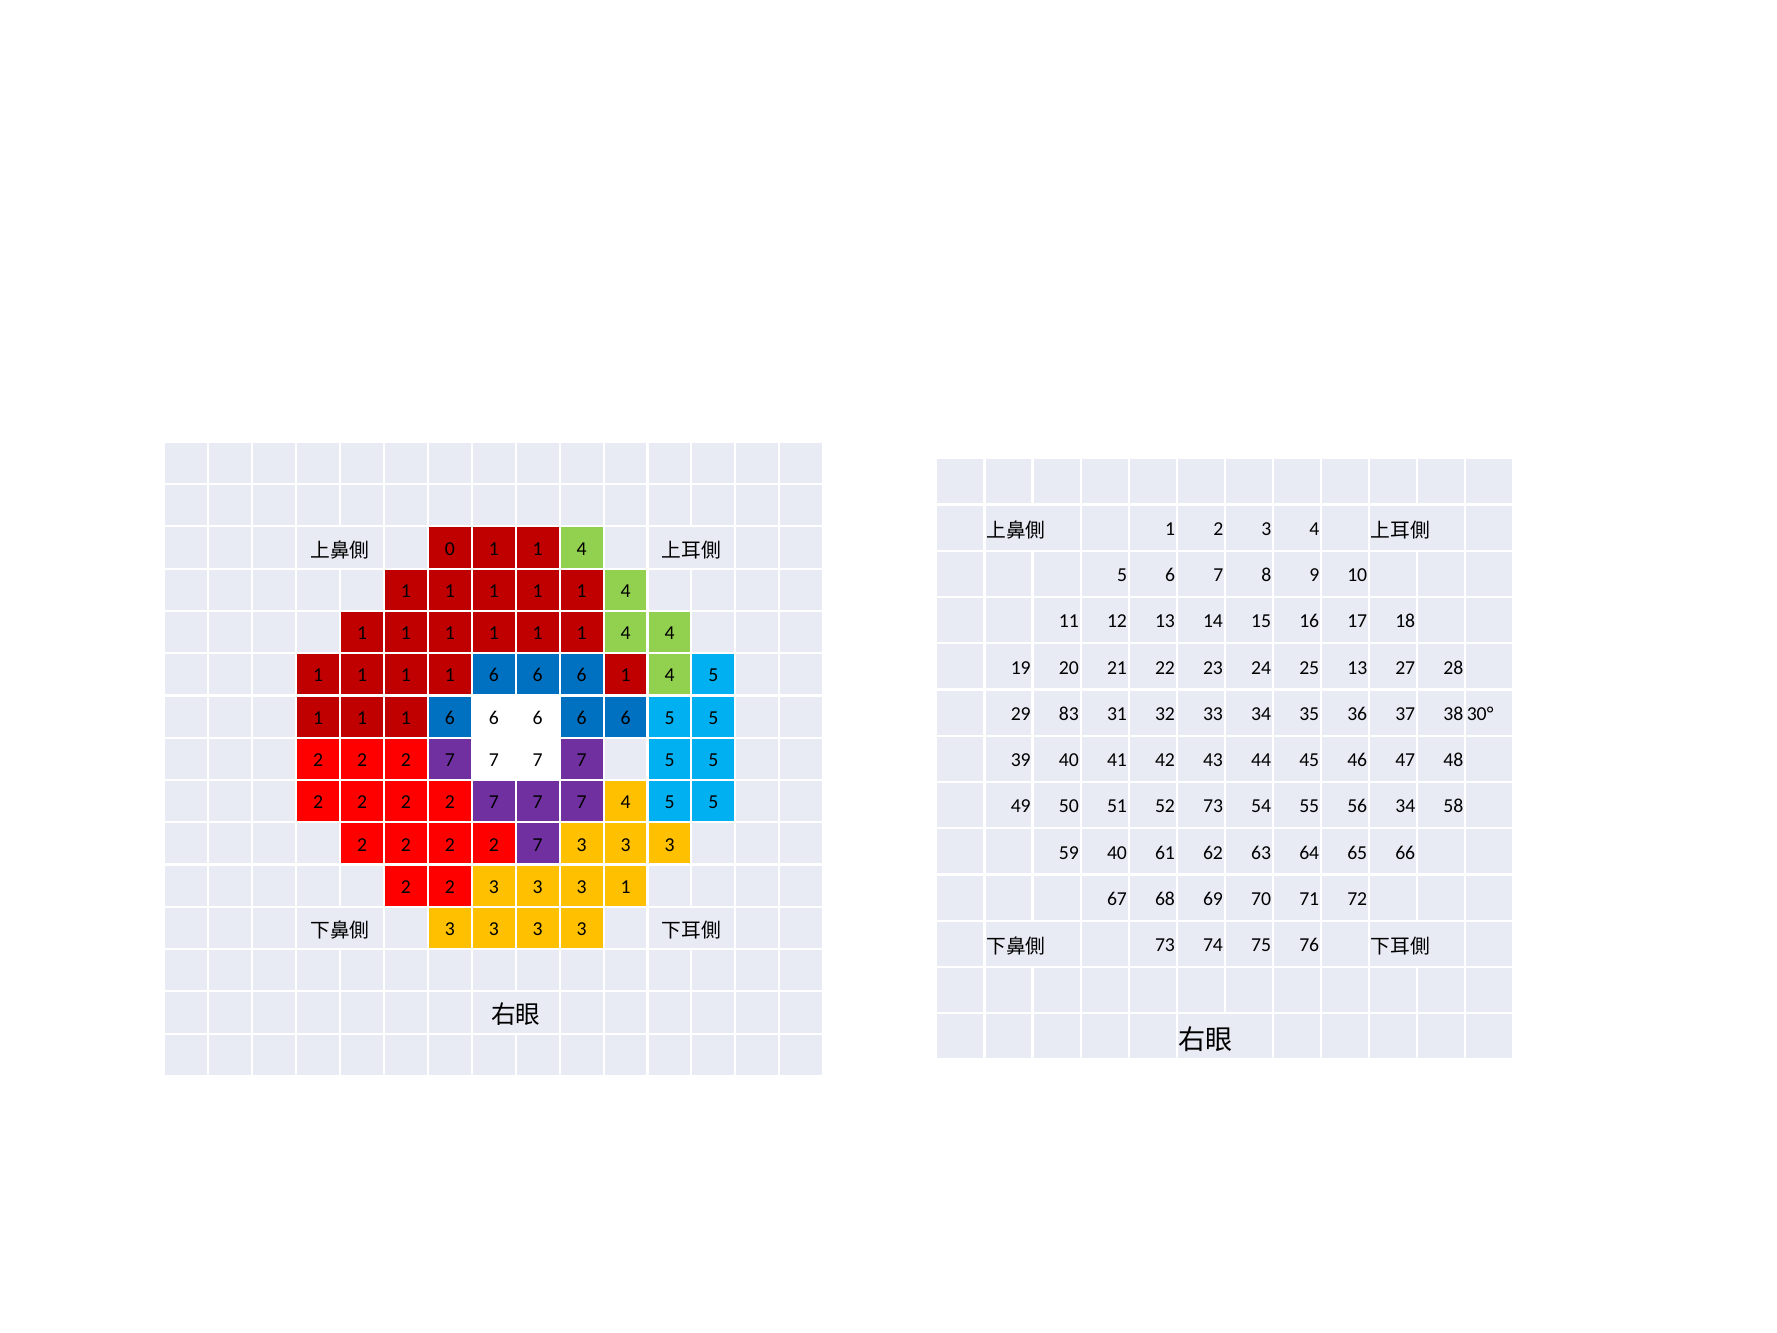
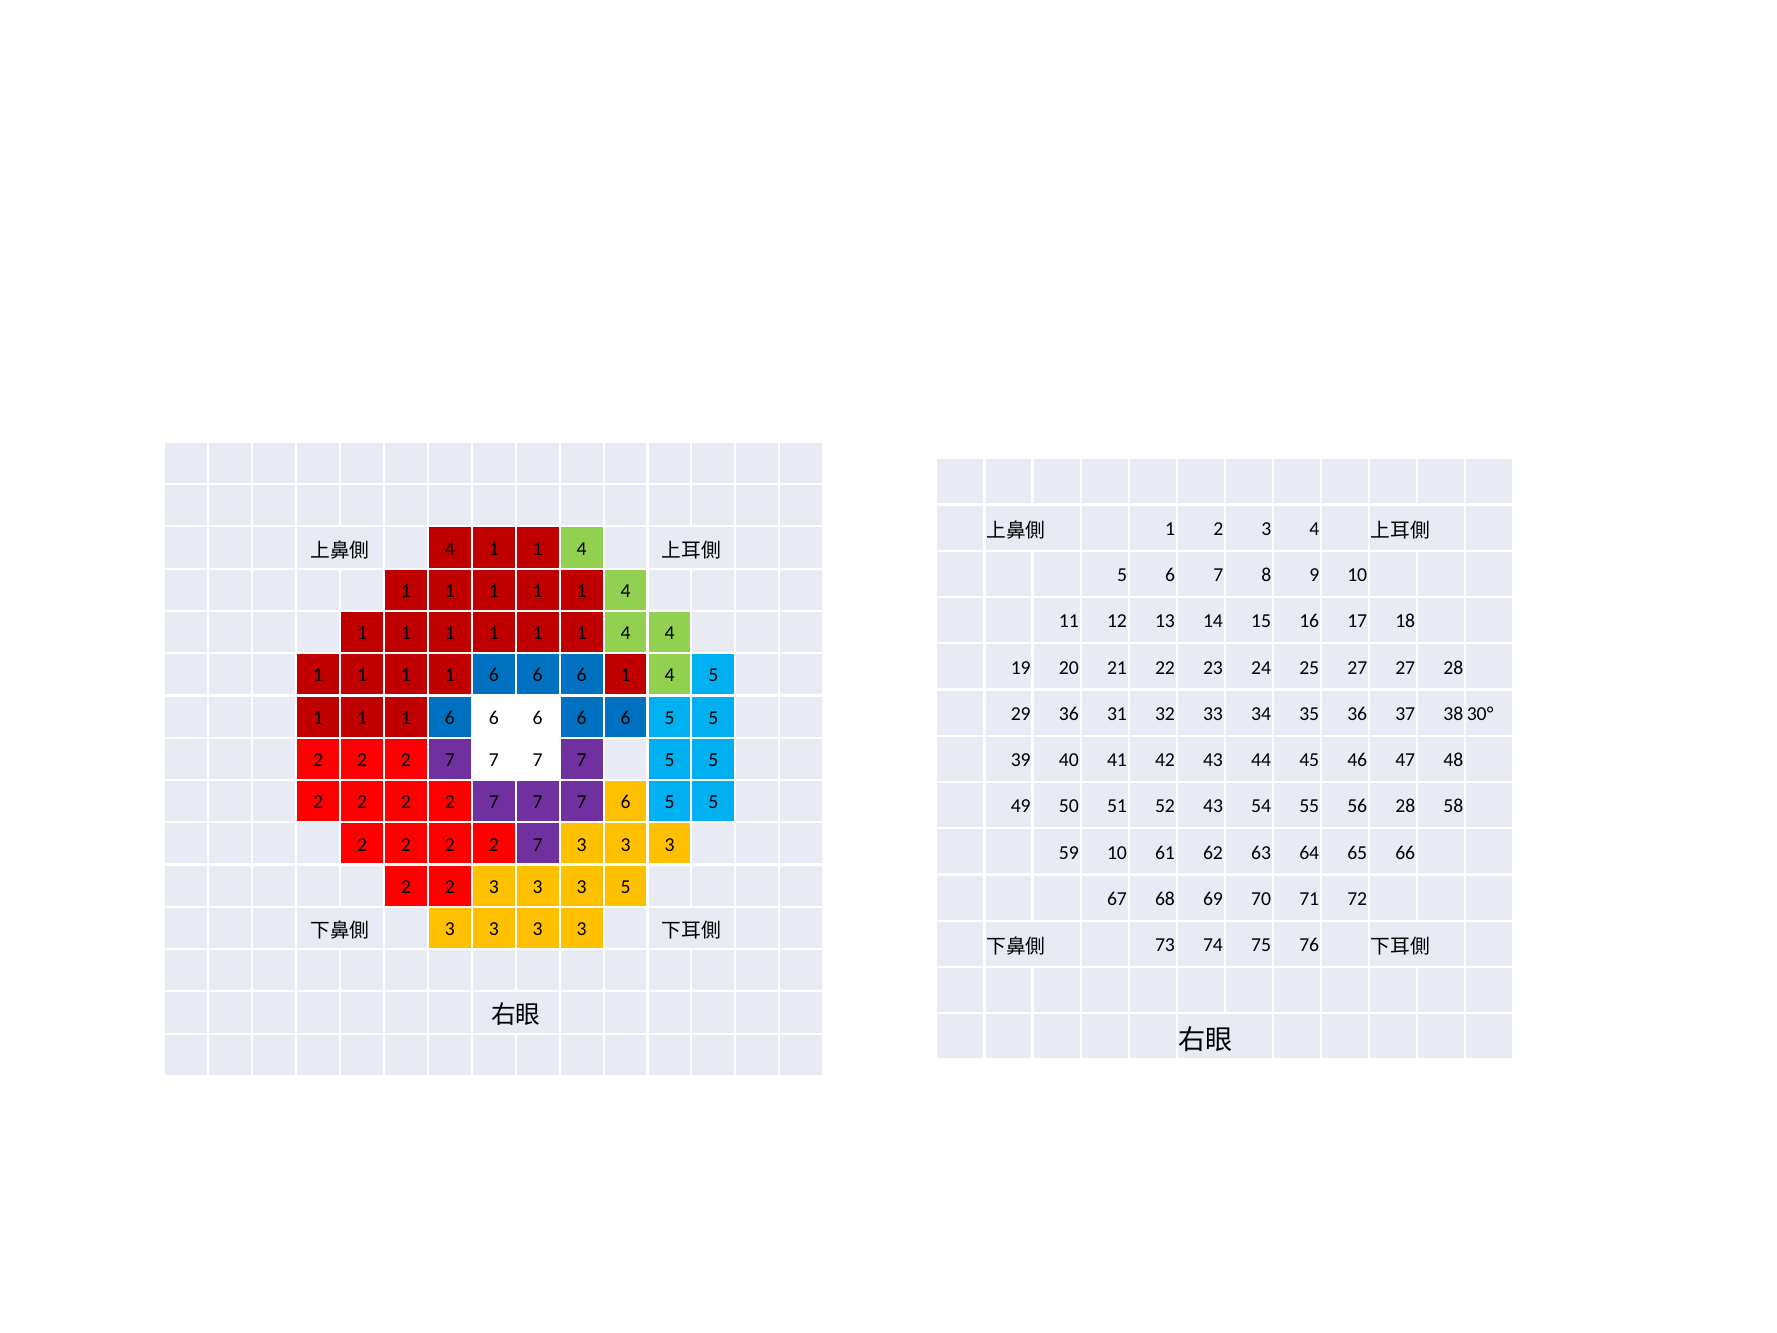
0: 0 -> 4 (450, 549)
25 13: 13 -> 27 (1357, 667)
29 83: 83 -> 36 (1069, 714)
7 4: 4 -> 6 (626, 802)
52 73: 73 -> 43 (1213, 806)
56 34: 34 -> 28 (1405, 806)
59 40: 40 -> 10 (1117, 852)
3 1: 1 -> 5 (626, 887)
